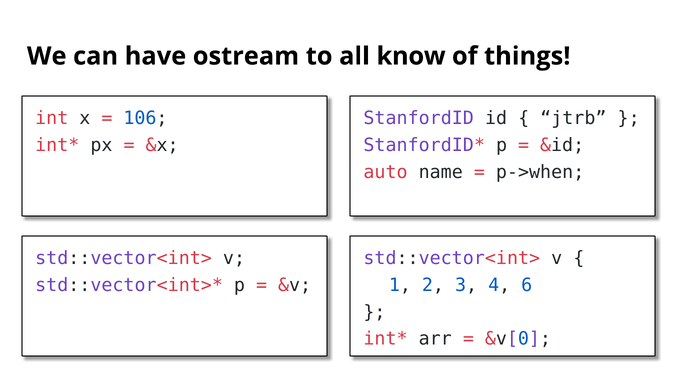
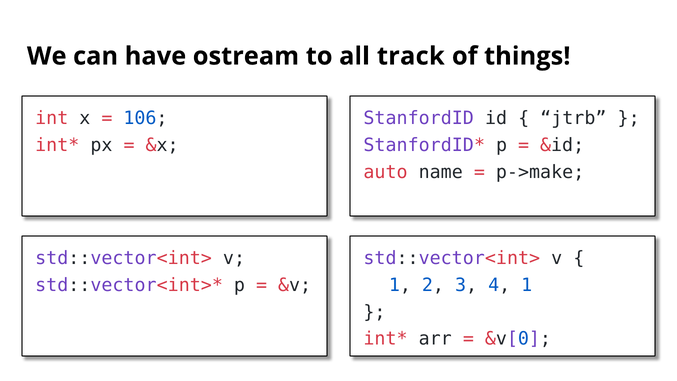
know: know -> track (411, 56)
p->when: p->when -> p->make (540, 172)
4 6: 6 -> 1 (527, 285)
